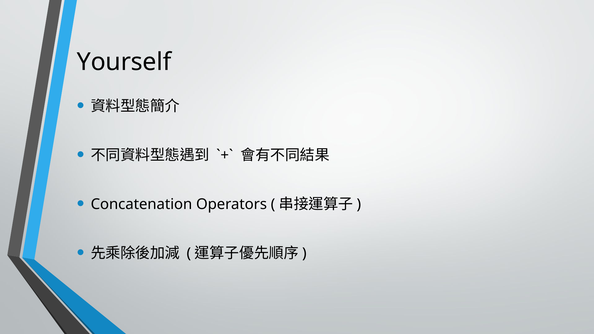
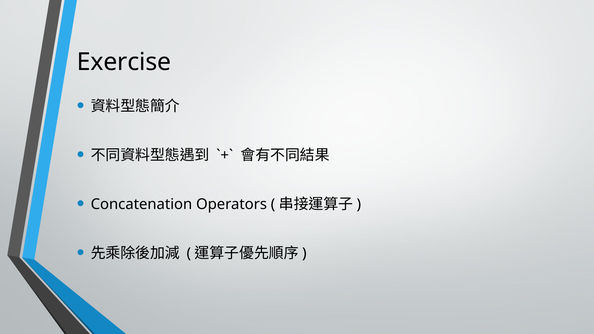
Yourself: Yourself -> Exercise (124, 62)
